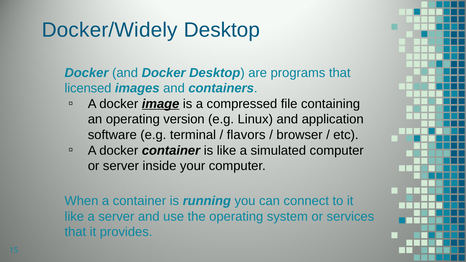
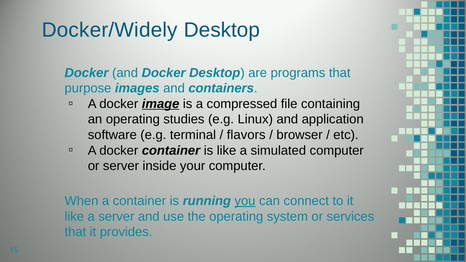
licensed: licensed -> purpose (88, 88)
version: version -> studies (184, 119)
you underline: none -> present (245, 201)
